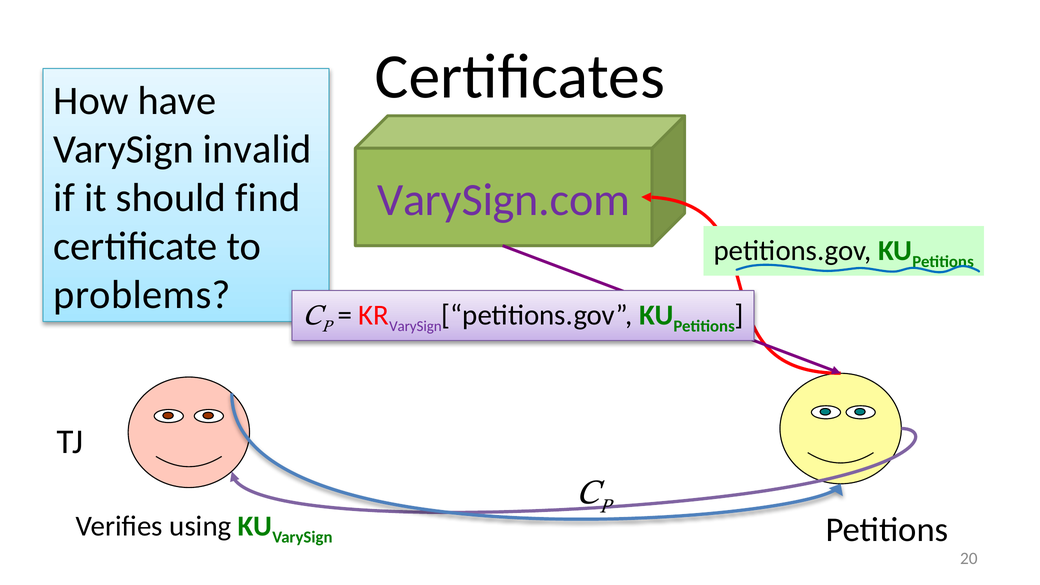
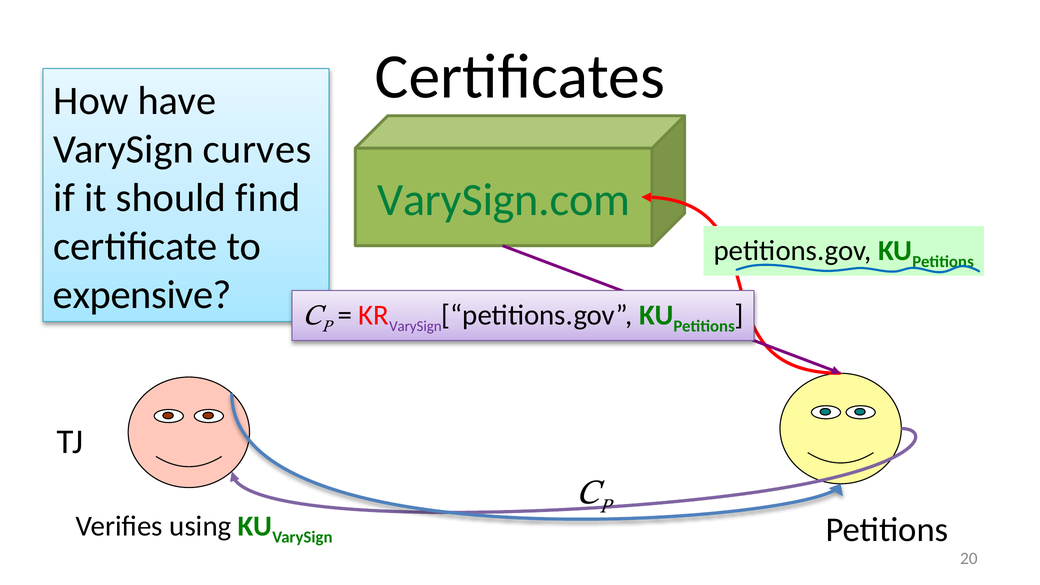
invalid: invalid -> curves (257, 149)
VarySign.com colour: purple -> green (504, 200)
problems: problems -> expensive (142, 295)
